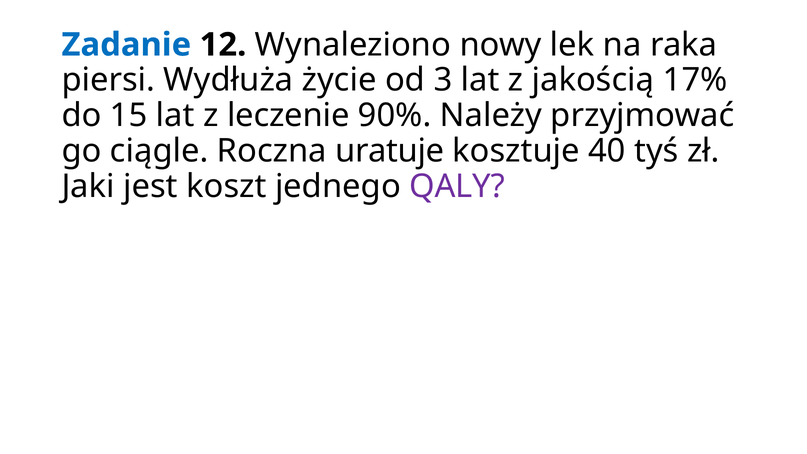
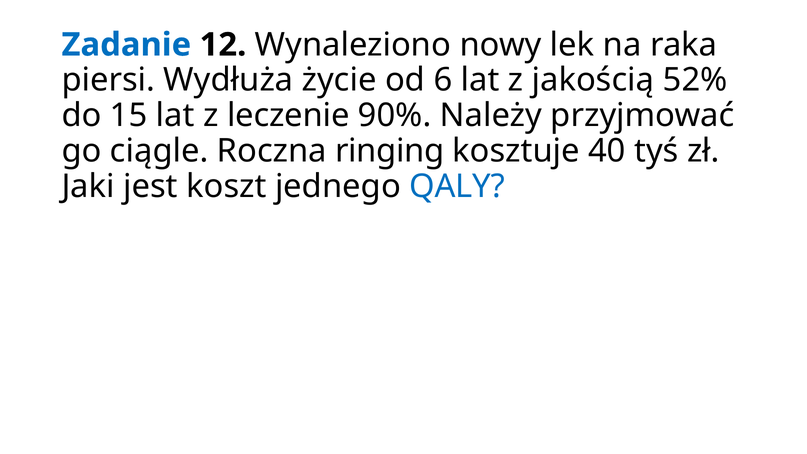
3: 3 -> 6 (443, 80)
17%: 17% -> 52% (695, 80)
uratuje: uratuje -> ringing (390, 151)
QALY colour: purple -> blue (457, 186)
